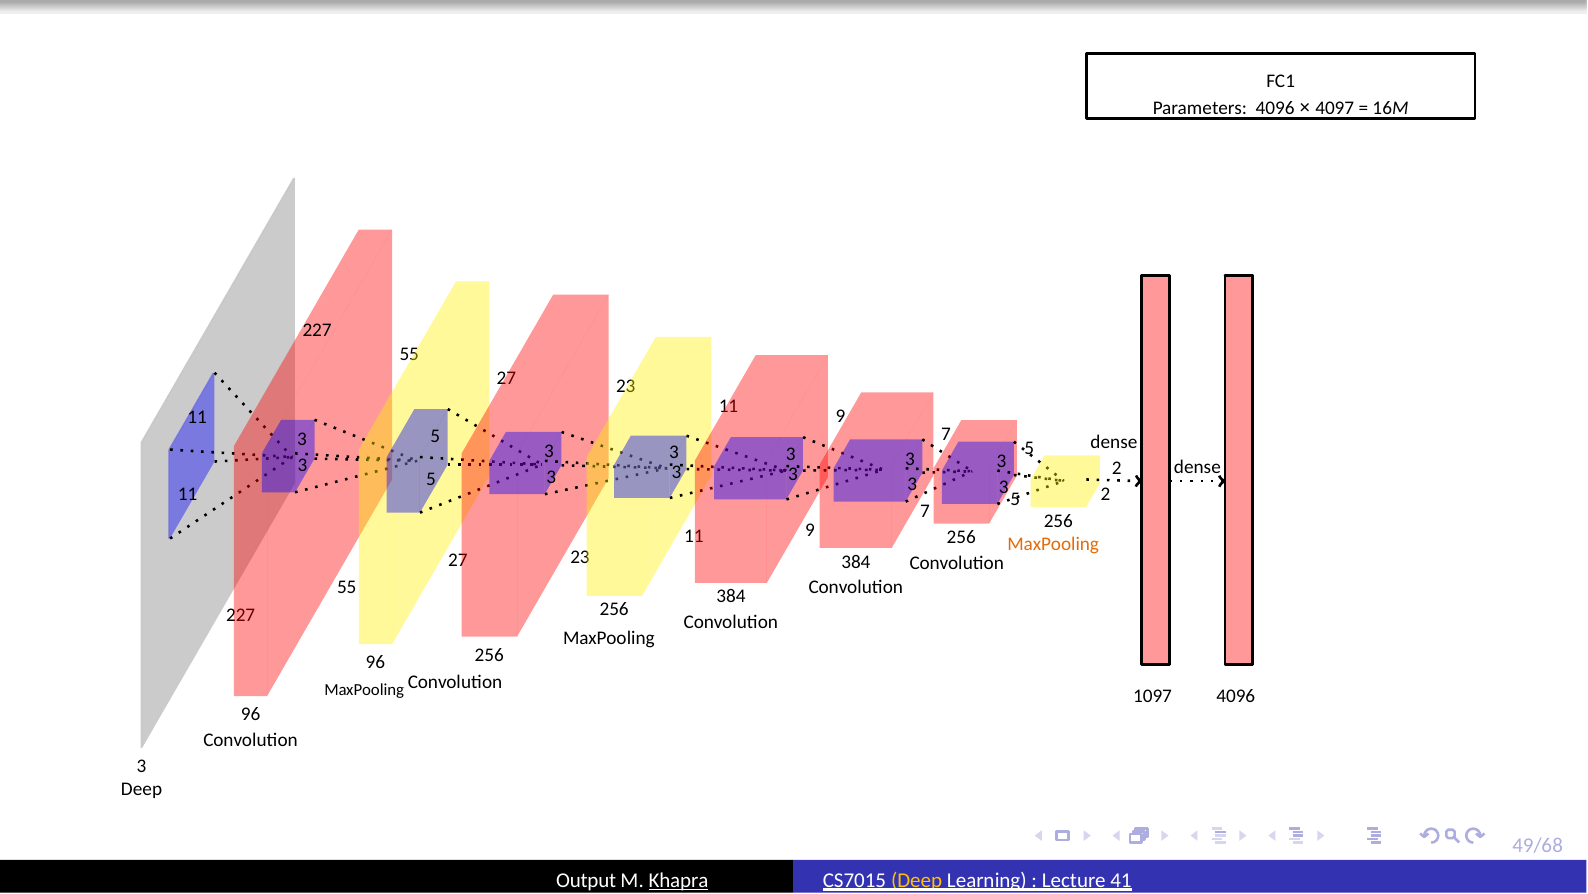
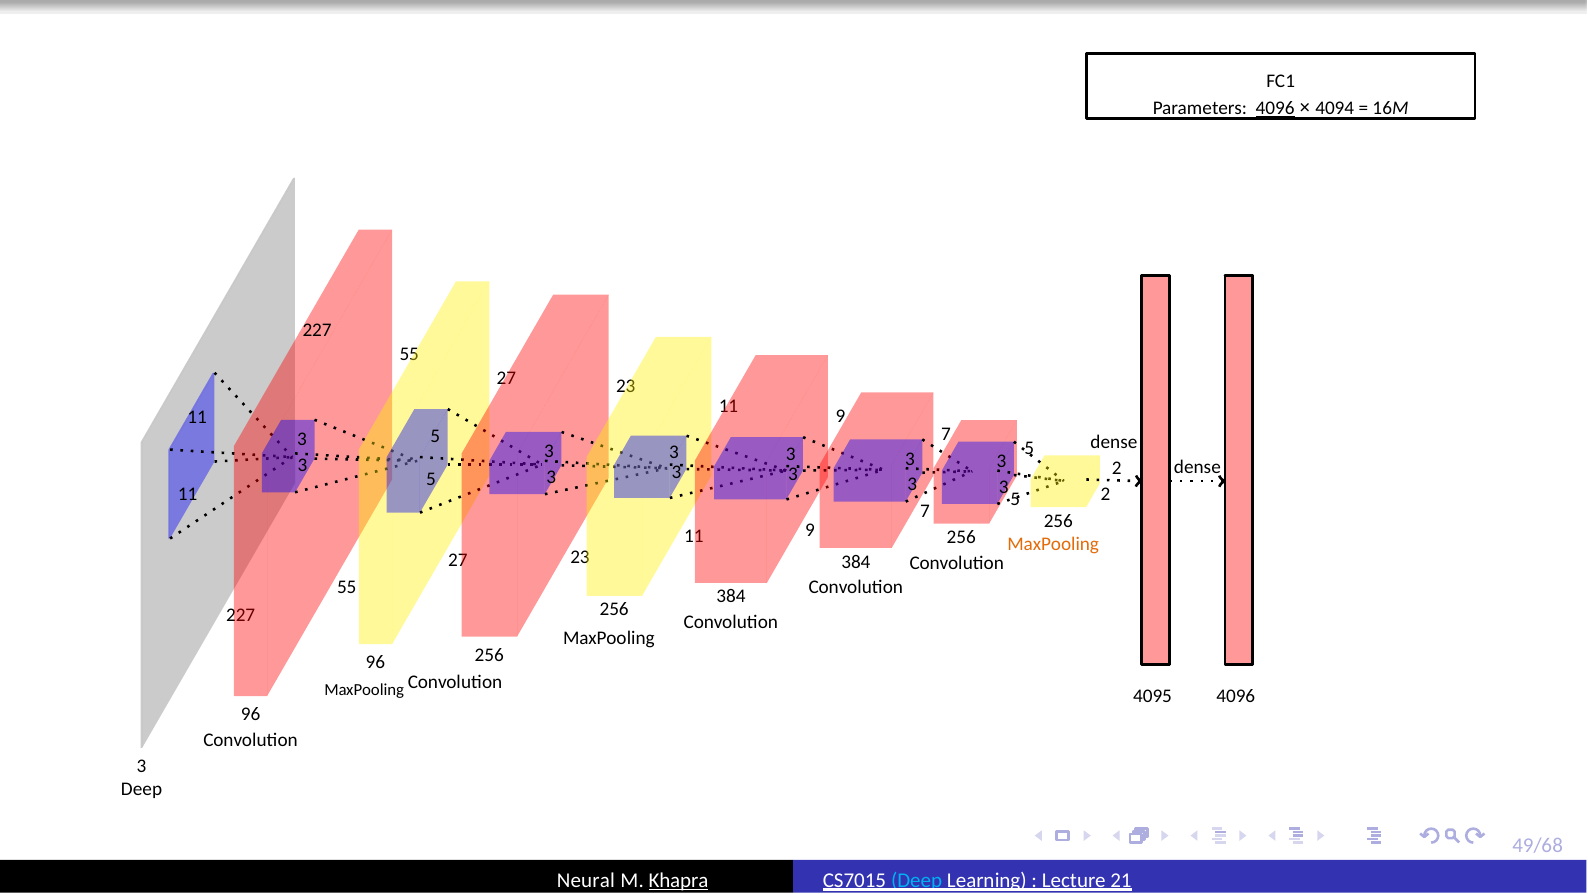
4096 underline: none -> present (1275, 108)
4097: 4097 -> 4094 (1335, 108)
1097: 1097 -> 4095 (1153, 696)
Output: Output -> Neural (586, 880)
Deep colour: yellow -> light blue (917, 880)
41: 41 -> 21 (1121, 880)
